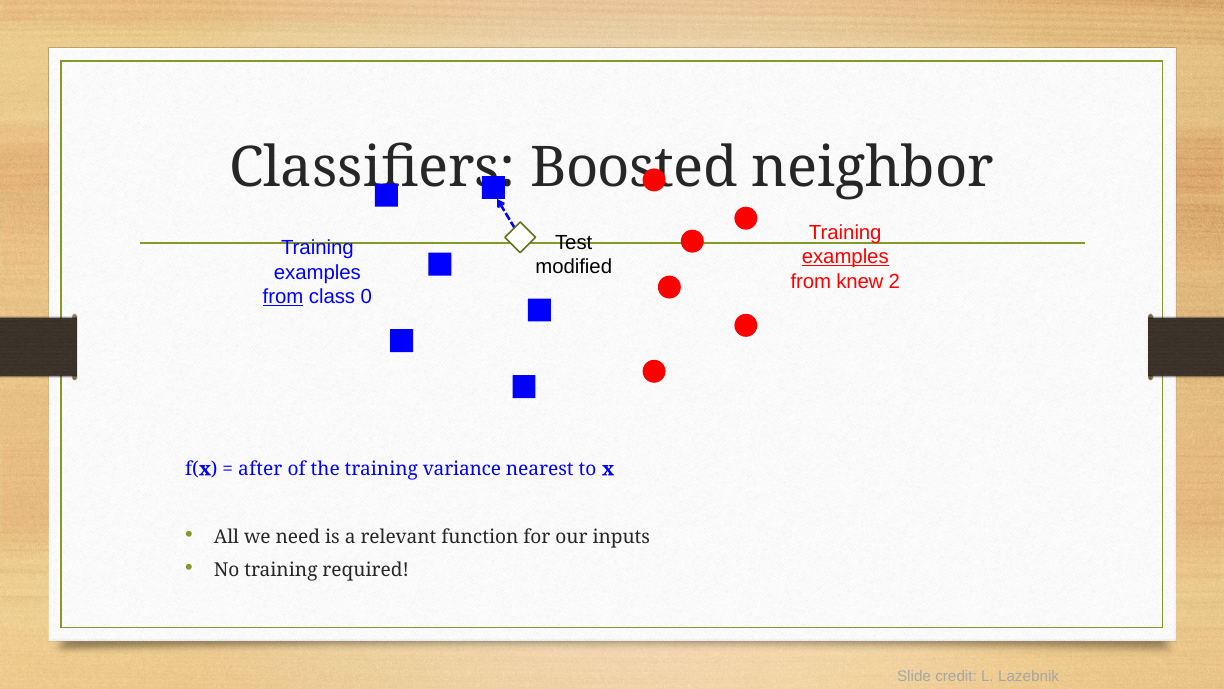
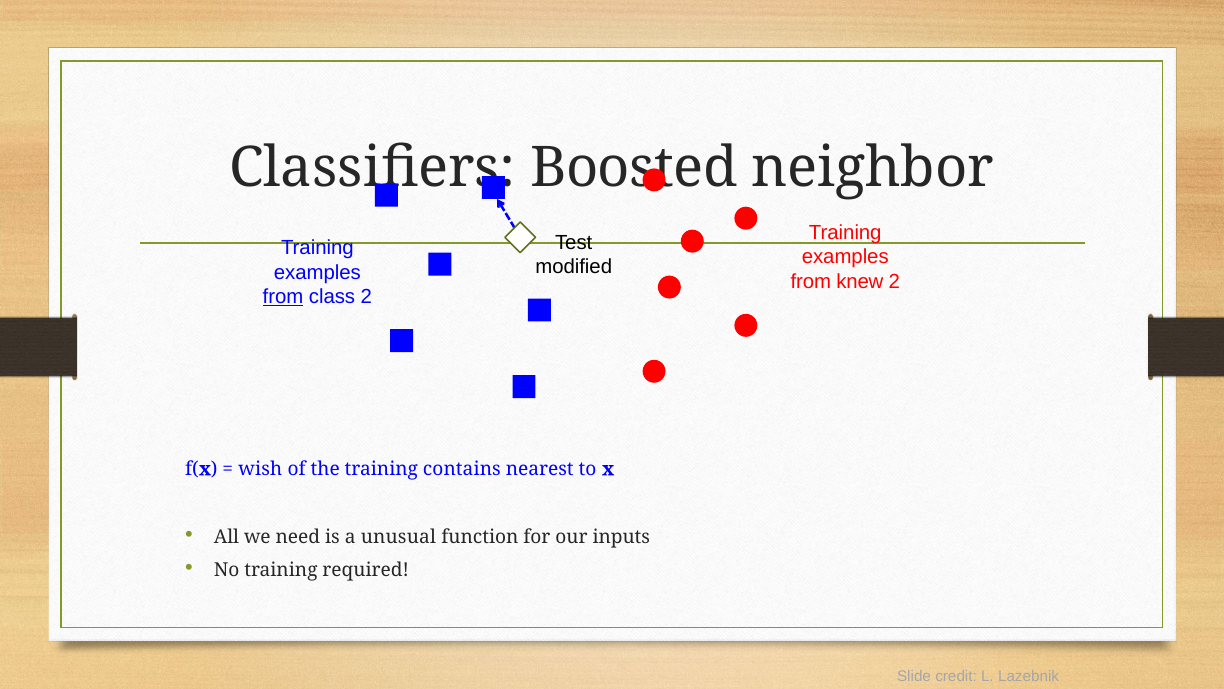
examples underline: present -> none (845, 257)
class 0: 0 -> 2 (366, 297)
after: after -> wish (260, 469)
variance: variance -> contains (462, 469)
relevant: relevant -> unusual (398, 537)
